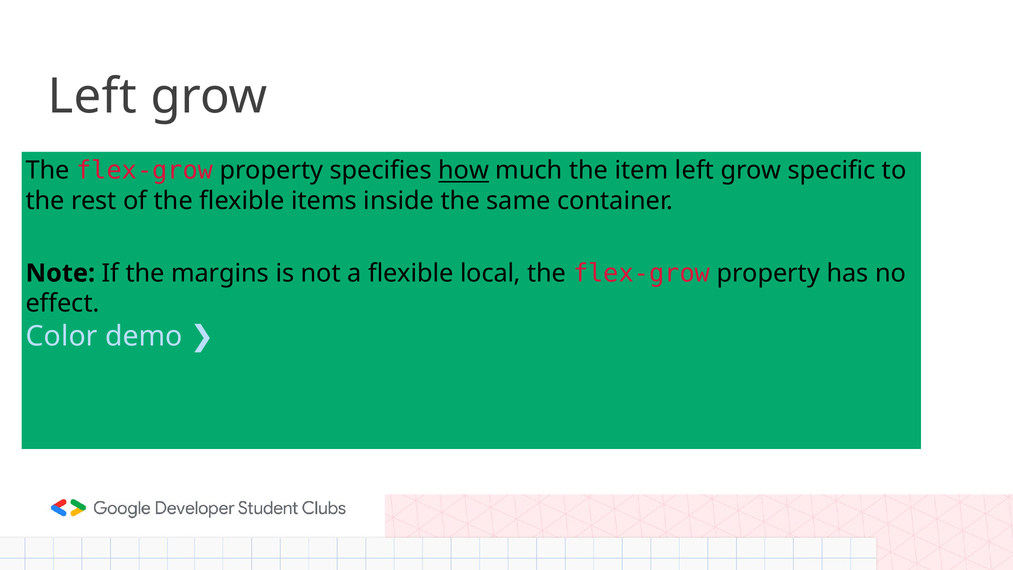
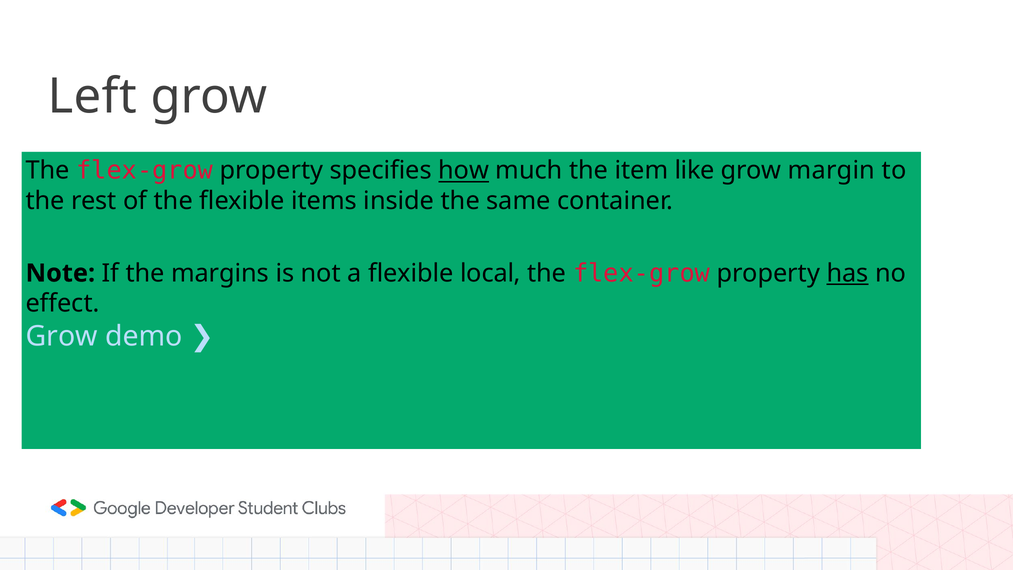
item left: left -> like (695, 171)
specific: specific -> margin (831, 171)
has underline: none -> present (848, 273)
Color: Color -> Grow (62, 336)
